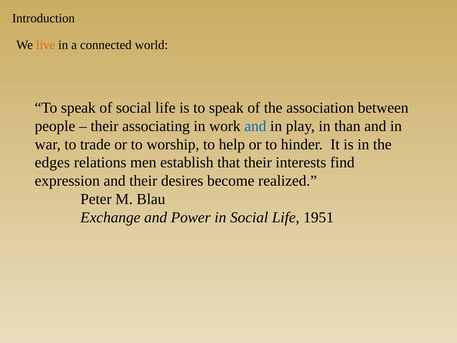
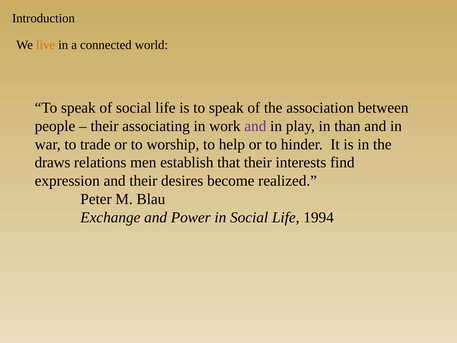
and colour: blue -> purple (255, 126)
edges: edges -> draws (53, 162)
1951: 1951 -> 1994 (319, 217)
